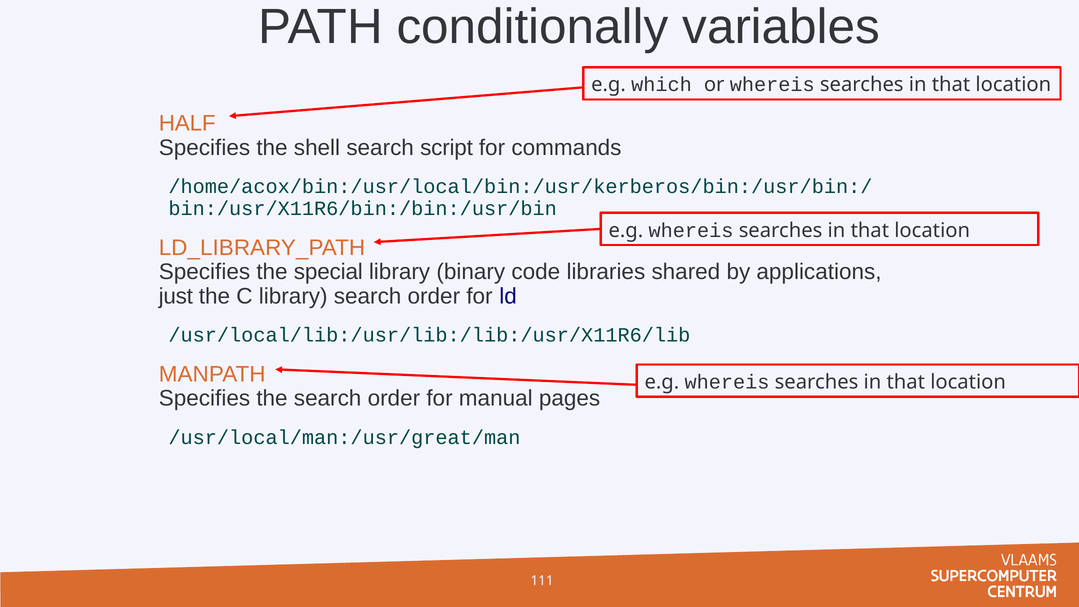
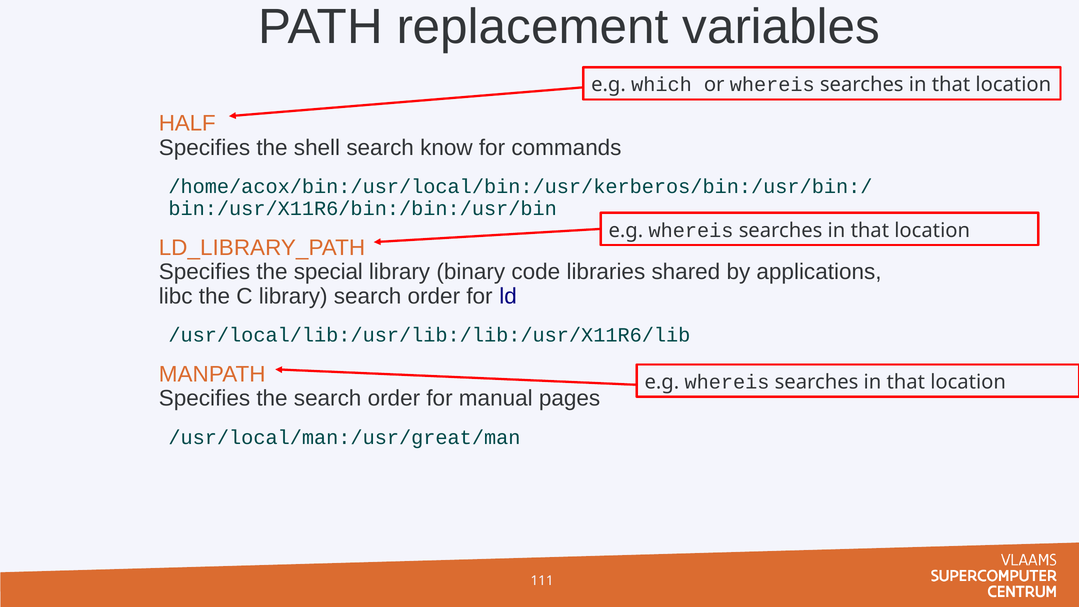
conditionally: conditionally -> replacement (533, 27)
script: script -> know (446, 148)
just: just -> libc (176, 296)
